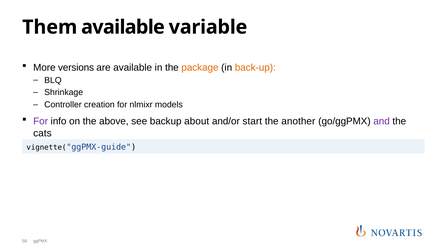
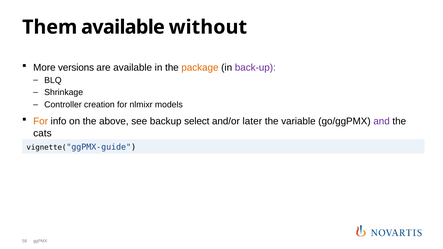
variable: variable -> without (208, 27)
back-up colour: orange -> purple (255, 68)
For colour: purple -> orange (41, 121)
about: about -> select (197, 121)
start: start -> later (252, 121)
another: another -> variable (298, 121)
